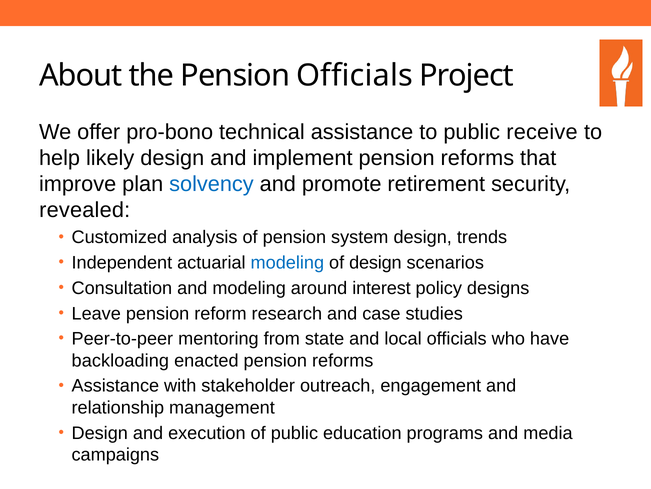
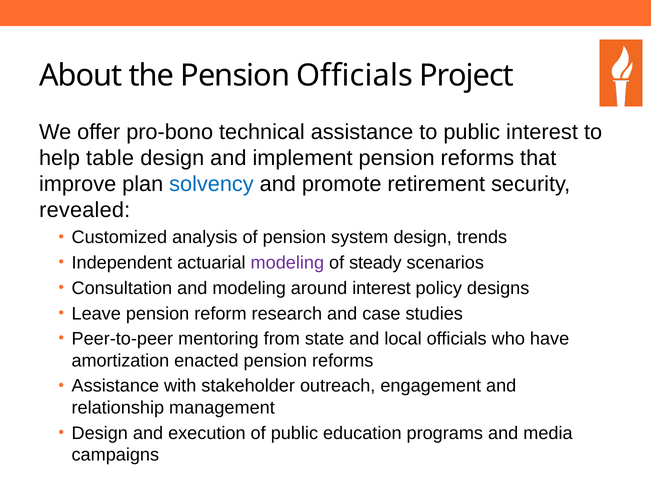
public receive: receive -> interest (542, 132)
likely: likely -> table (110, 158)
modeling colour: blue -> purple (287, 262)
of design: design -> steady (375, 262)
backloading: backloading -> amortization (120, 360)
